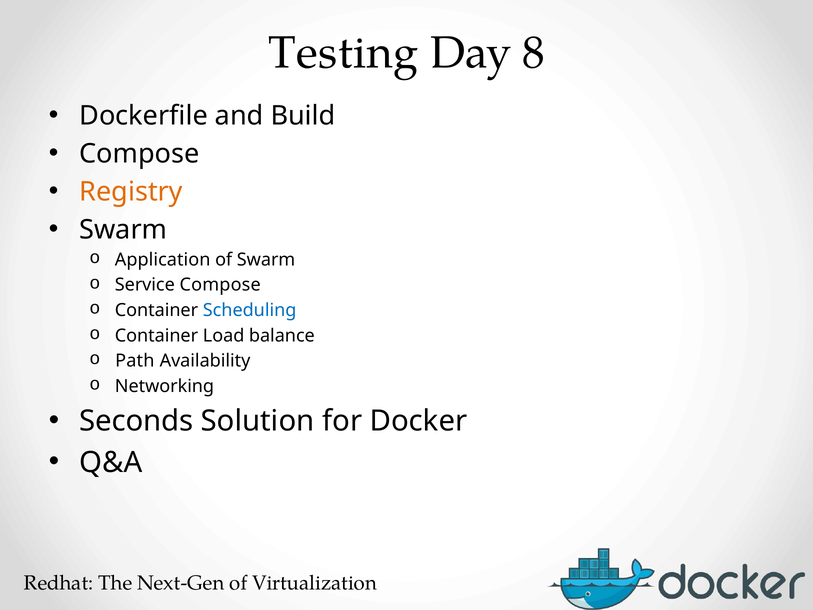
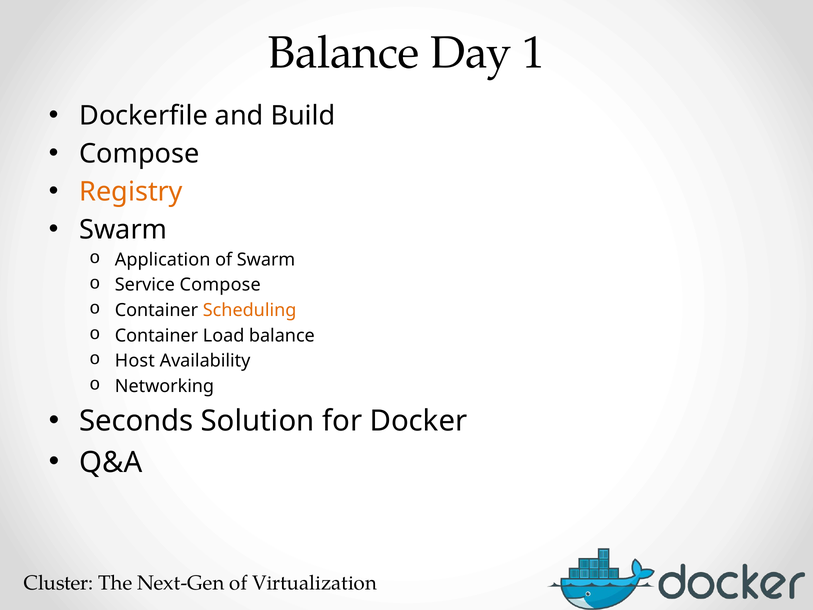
Testing: Testing -> Balance (344, 53)
8: 8 -> 1 (534, 53)
Scheduling colour: blue -> orange (250, 310)
Path: Path -> Host (135, 361)
Redhat: Redhat -> Cluster (59, 583)
